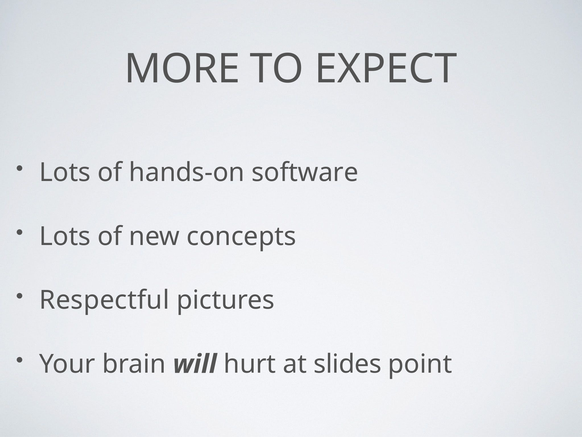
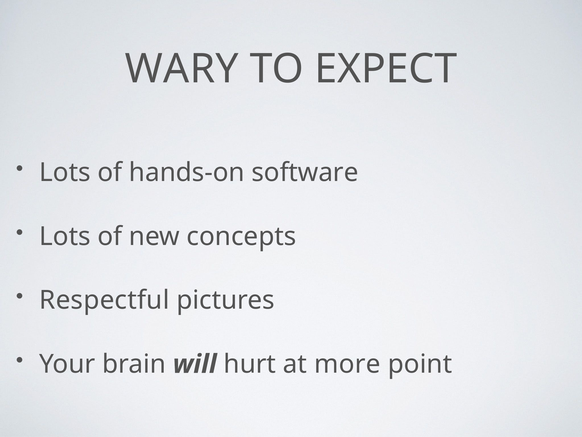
MORE: MORE -> WARY (182, 69)
slides: slides -> more (347, 364)
